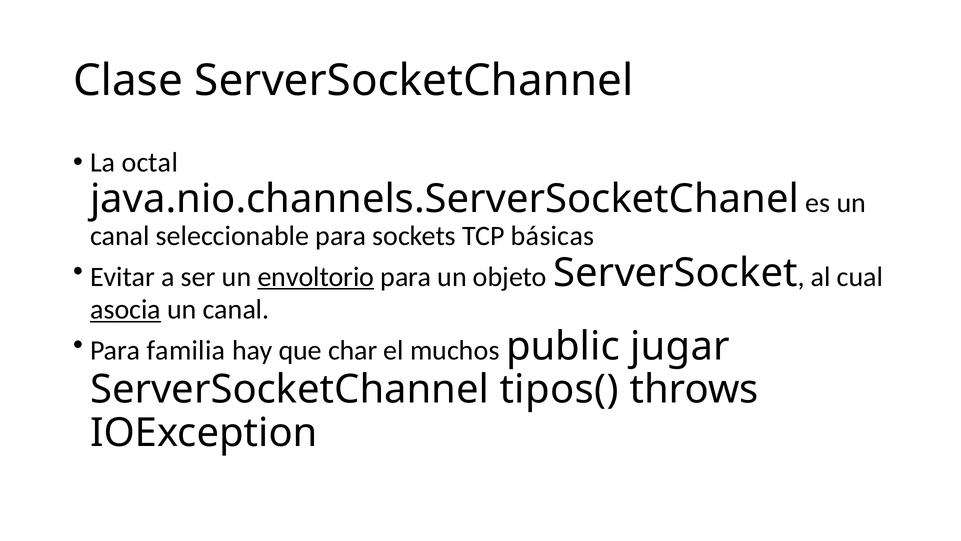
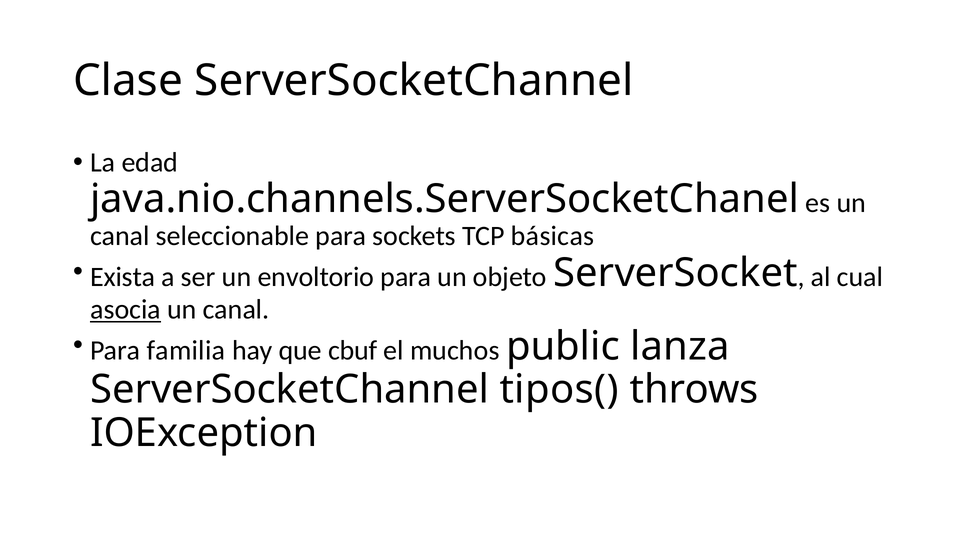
octal: octal -> edad (150, 162)
Evitar: Evitar -> Exista (123, 277)
envoltorio underline: present -> none (316, 277)
char: char -> cbuf (353, 350)
jugar: jugar -> lanza (680, 346)
